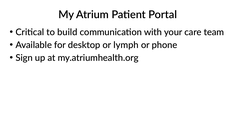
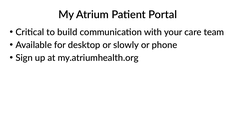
lymph: lymph -> slowly (126, 45)
